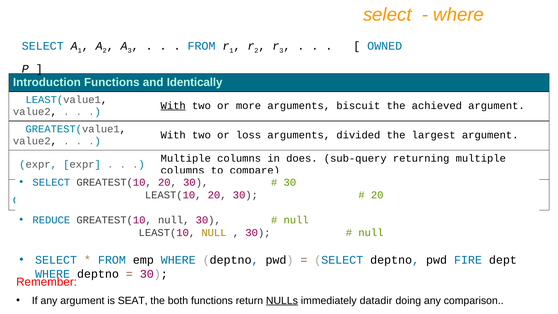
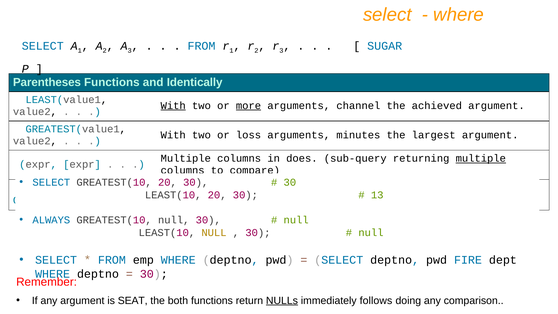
OWNED: OWNED -> SUGAR (385, 46)
Introduction: Introduction -> Parentheses (47, 82)
more underline: none -> present (249, 106)
biscuit: biscuit -> channel (358, 106)
divided: divided -> minutes (358, 135)
multiple underline: none -> present (481, 158)
20: 20 -> 13 (377, 195)
REDUCE: REDUCE -> ALWAYS (51, 220)
datadir: datadir -> follows (376, 301)
